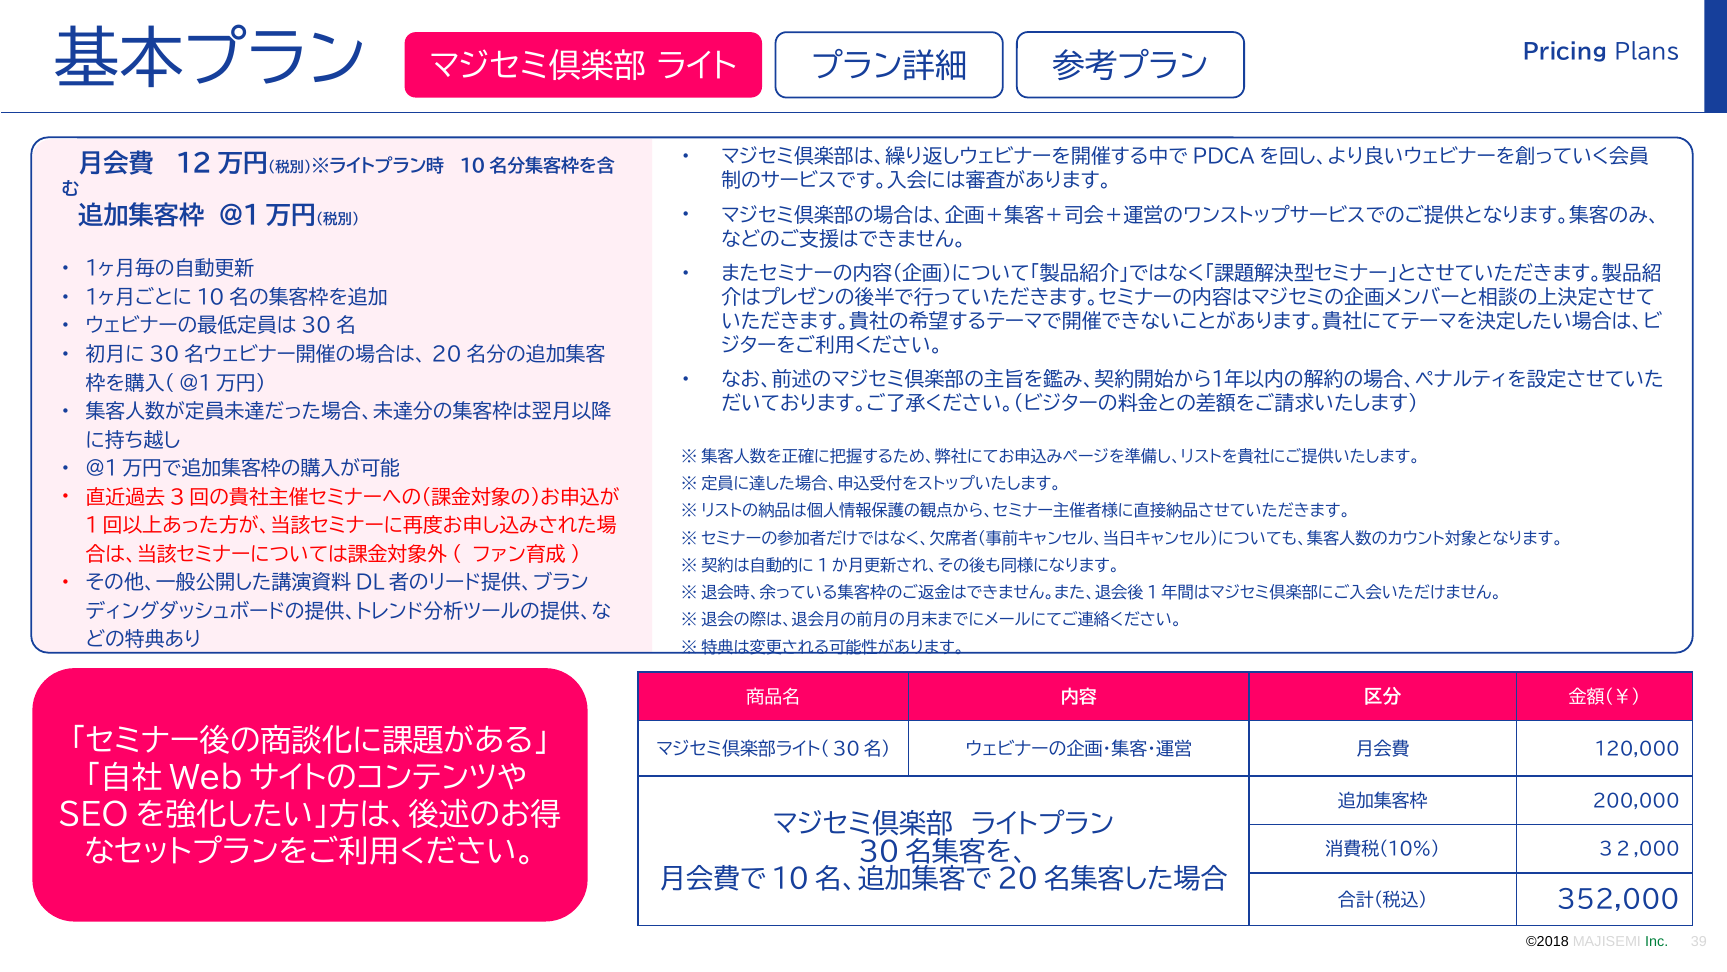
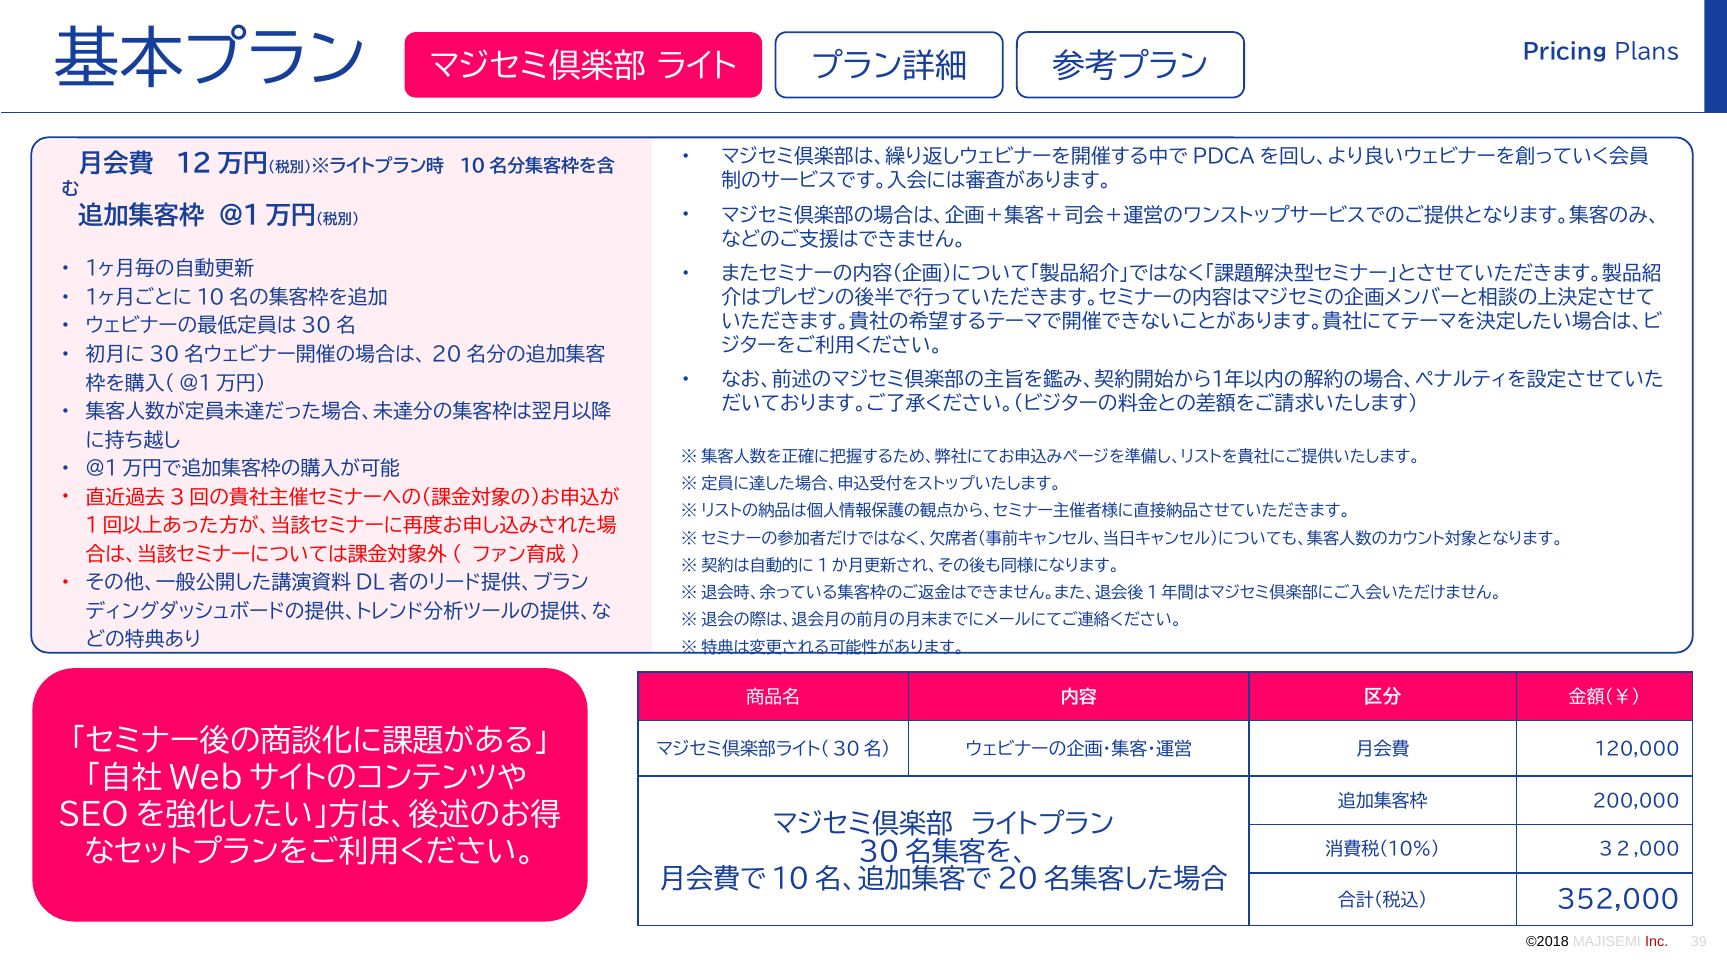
Inc colour: green -> red (1657, 941)
